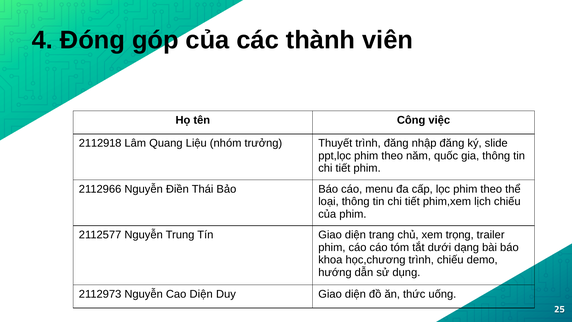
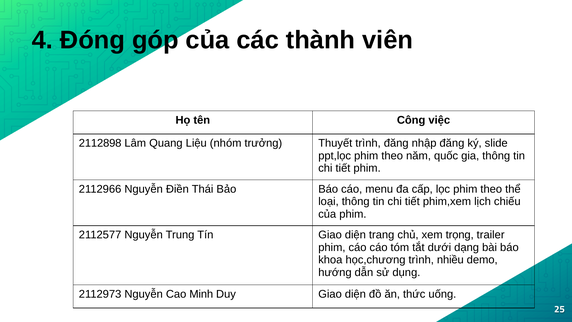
2112918: 2112918 -> 2112898 (100, 143)
trình chiếu: chiếu -> nhiều (450, 260)
Cao Diện: Diện -> Minh (201, 294)
